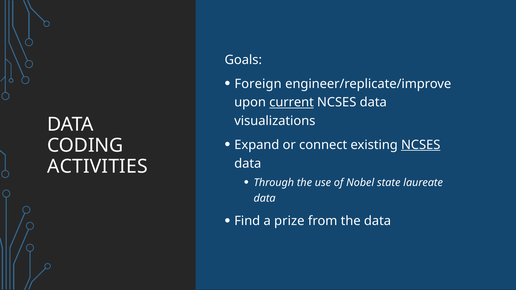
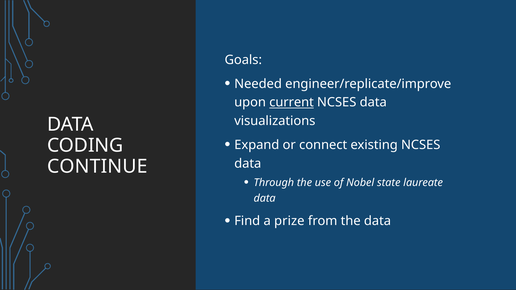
Foreign: Foreign -> Needed (258, 84)
NCSES underline: present -> none (421, 145)
ACTIVITIES: ACTIVITIES -> CONTINUE (97, 166)
